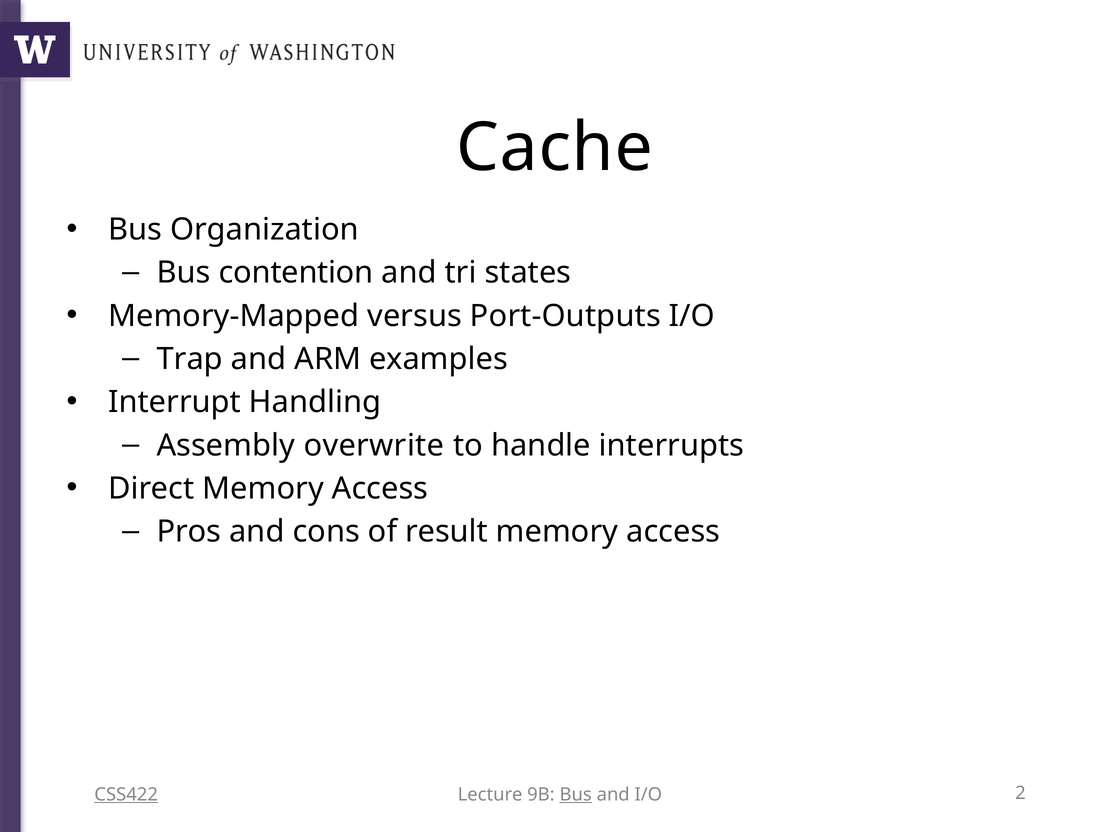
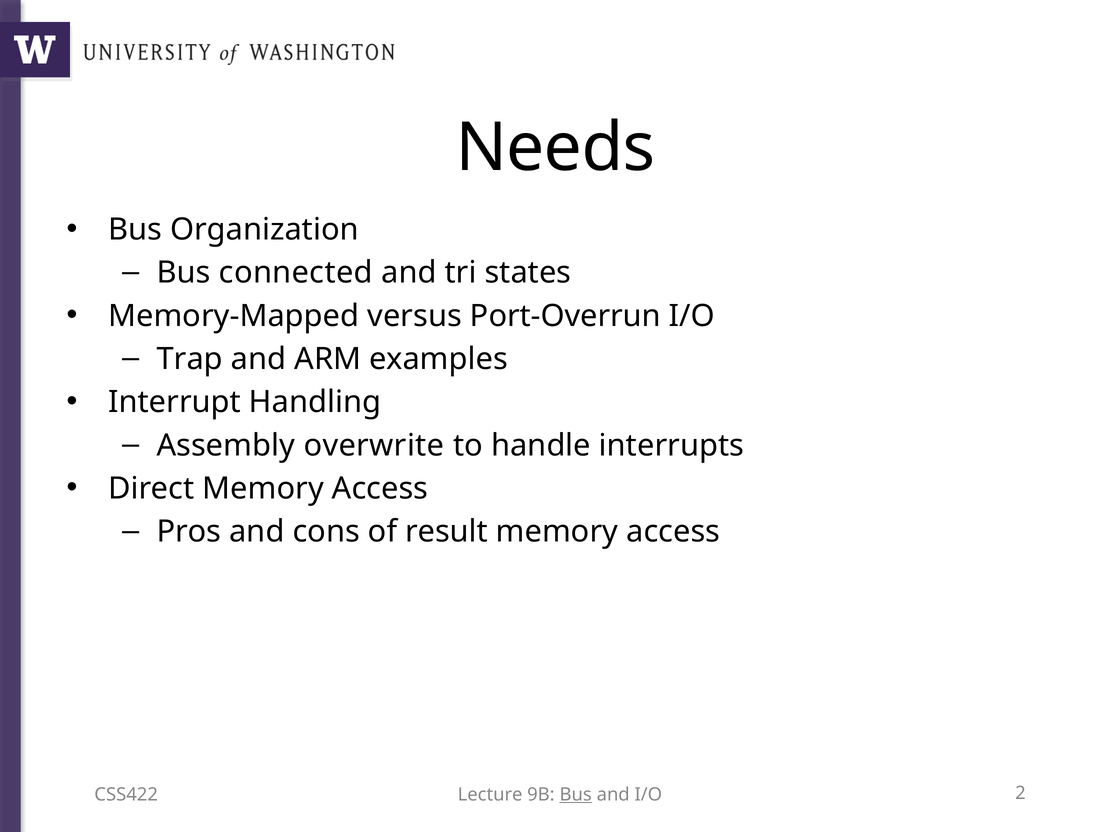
Cache: Cache -> Needs (555, 148)
contention: contention -> connected (296, 273)
Port-Outputs: Port-Outputs -> Port-Overrun (565, 316)
CSS422 underline: present -> none (126, 795)
